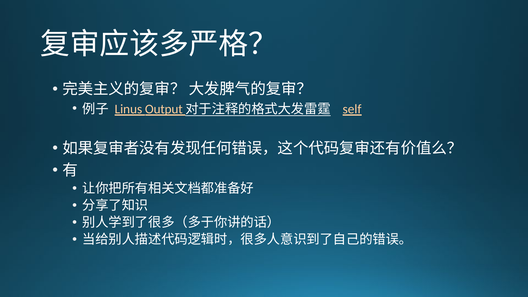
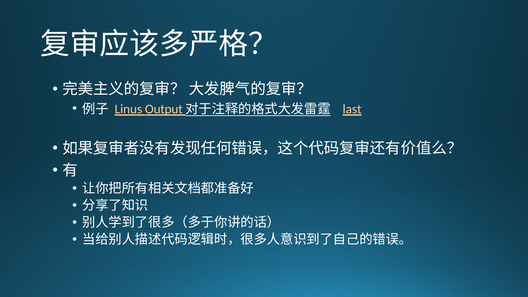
self: self -> last (352, 109)
